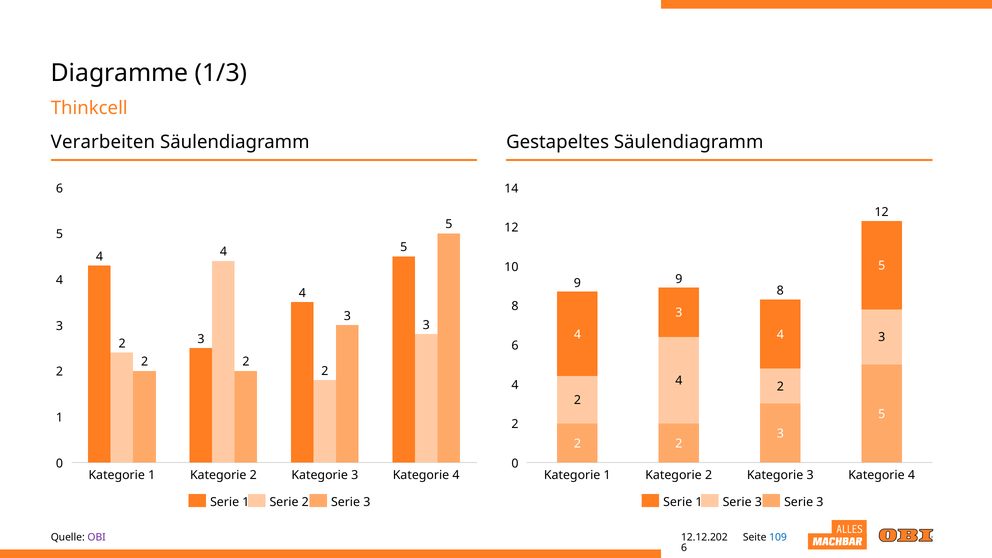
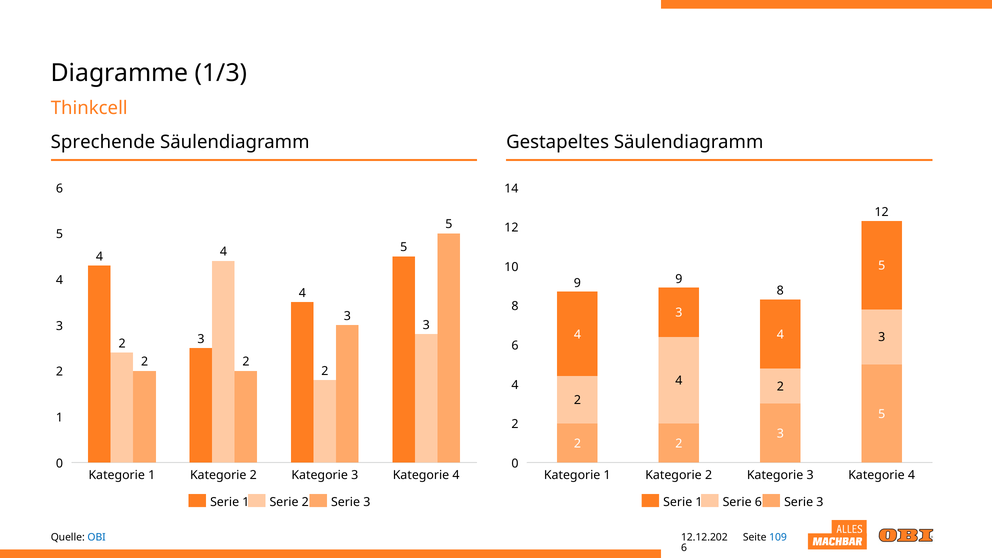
Verarbeiten: Verarbeiten -> Sprechende (103, 142)
3: 3 -> 6 (758, 502)
OBI colour: purple -> blue (97, 538)
